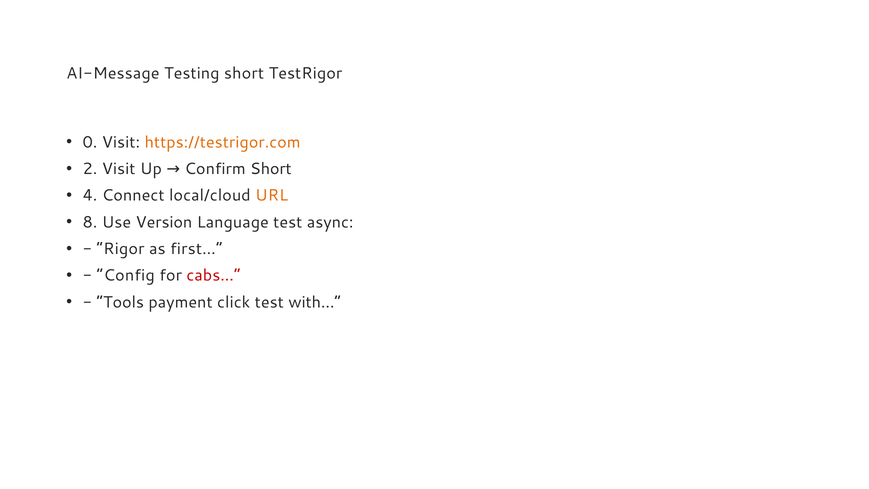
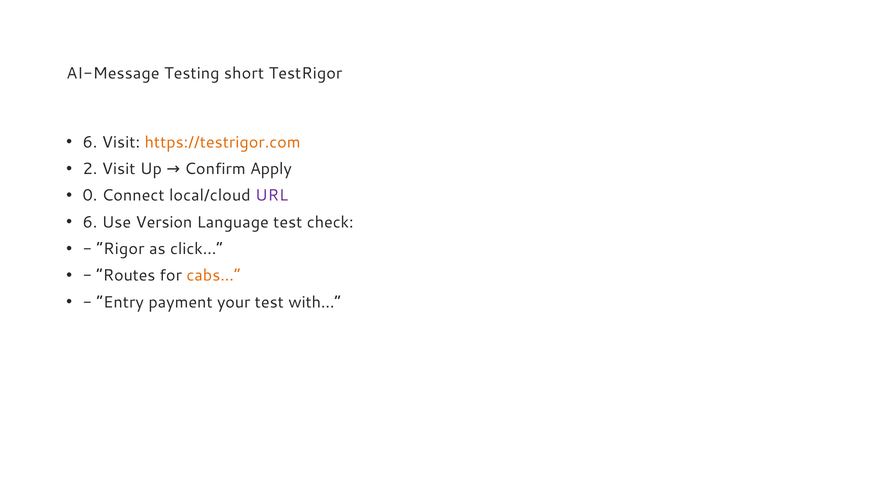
0: 0 -> 6 (90, 142)
Confirm Short: Short -> Apply (271, 169)
4: 4 -> 0 (90, 195)
URL colour: orange -> purple (272, 195)
8: 8 -> 6 (90, 222)
async: async -> check (330, 222)
first…: first… -> click… (197, 249)
Config: Config -> Routes (126, 275)
cabs… colour: red -> orange (214, 275)
Tools: Tools -> Entry (120, 302)
click: click -> your (234, 302)
